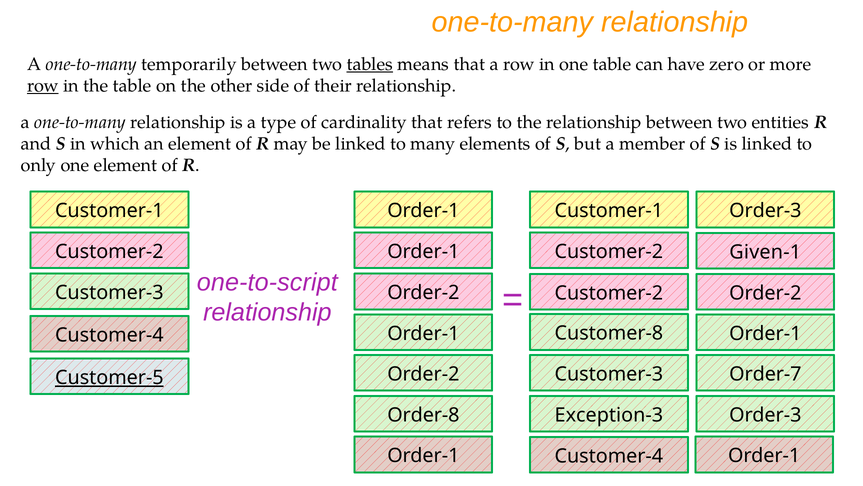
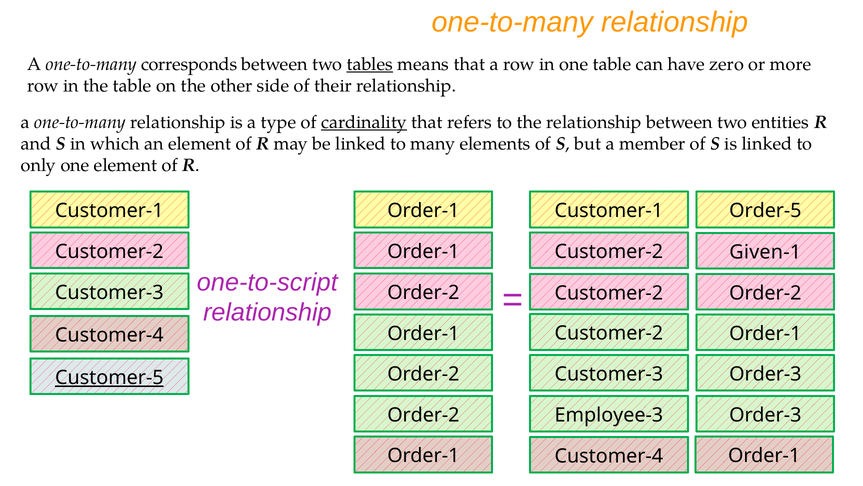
temporarily: temporarily -> corresponds (189, 64)
row underline: present -> none (43, 86)
cardinality underline: none -> present (364, 122)
Customer-1 Order-3: Order-3 -> Order-5 (765, 211)
Customer-8: Customer-8 -> Customer-2 (609, 333)
Order-7: Order-7 -> Order-3 (765, 374)
Order-8: Order-8 -> Order-2 (423, 415)
Exception-3: Exception-3 -> Employee-3 (609, 415)
